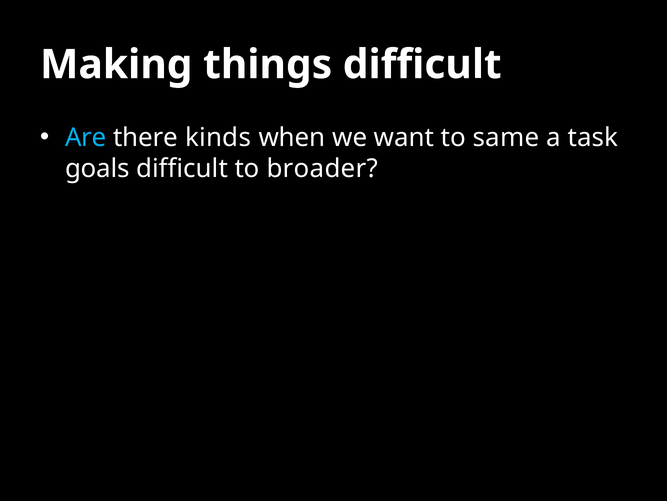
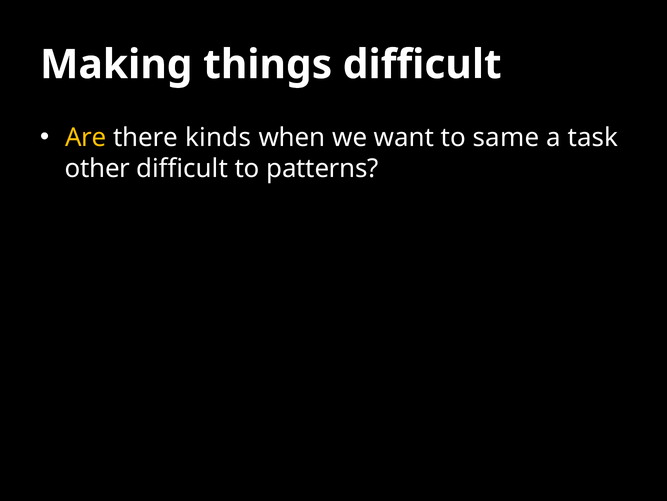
Are colour: light blue -> yellow (86, 137)
goals: goals -> other (98, 169)
broader: broader -> patterns (322, 169)
